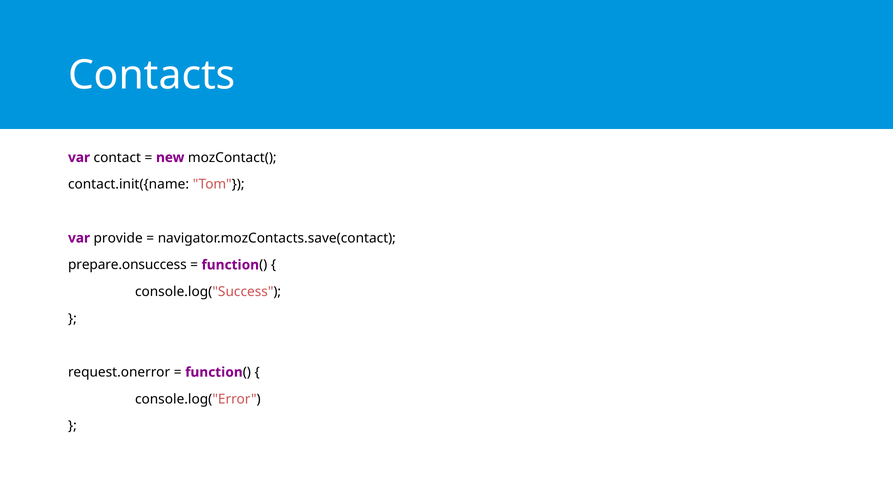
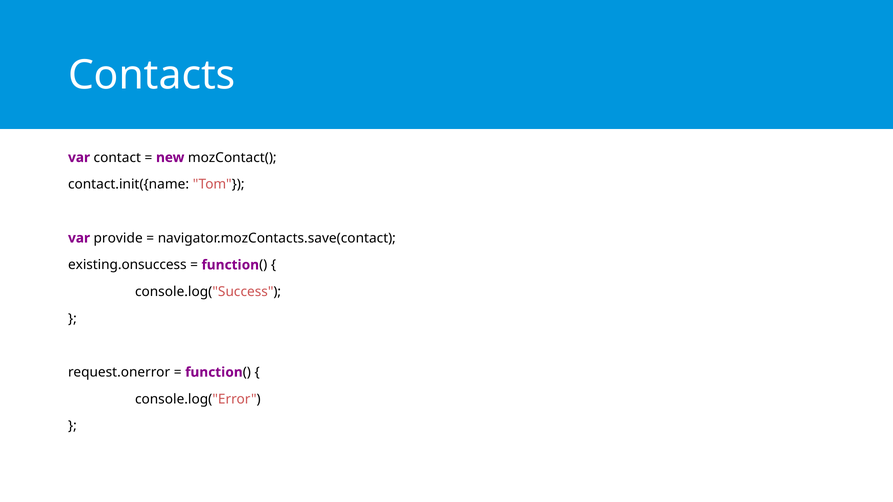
prepare.onsuccess: prepare.onsuccess -> existing.onsuccess (127, 265)
